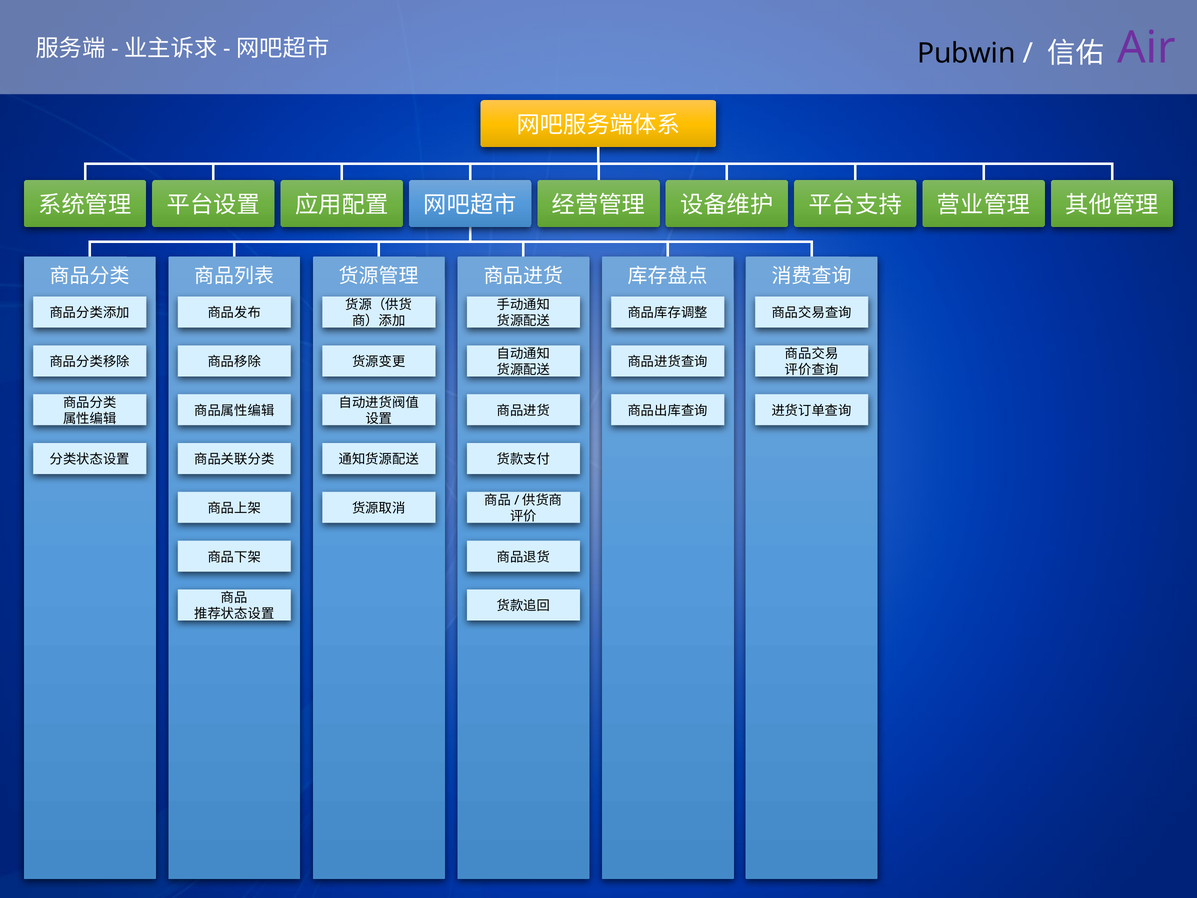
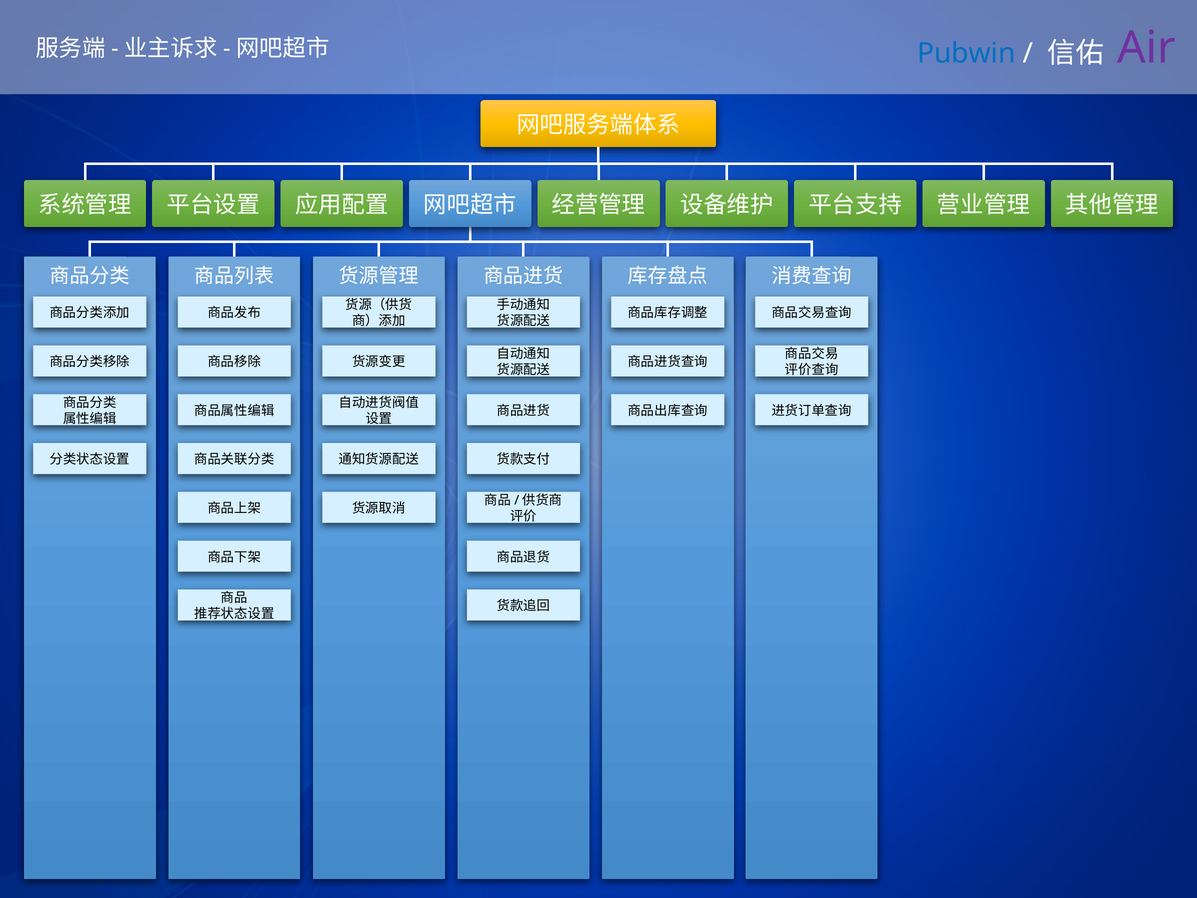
Pubwin colour: black -> blue (966, 53)
